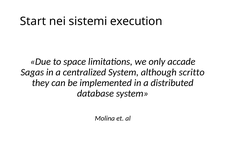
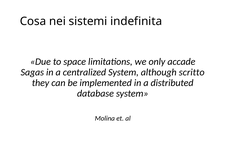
Start: Start -> Cosa (33, 21)
execution: execution -> indefinita (136, 21)
